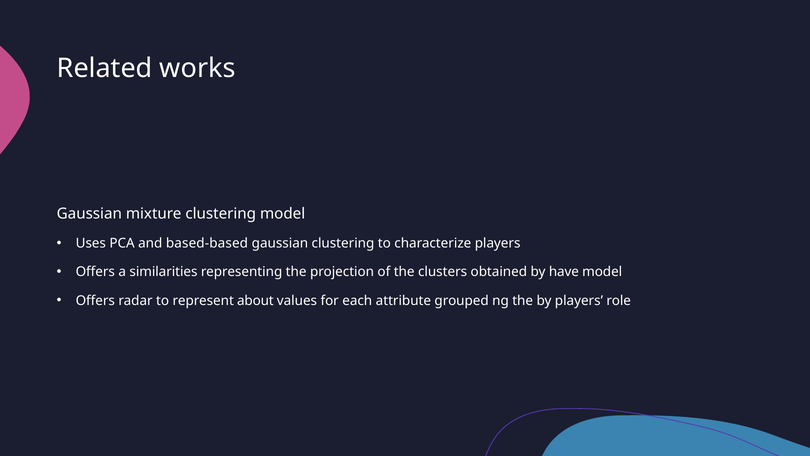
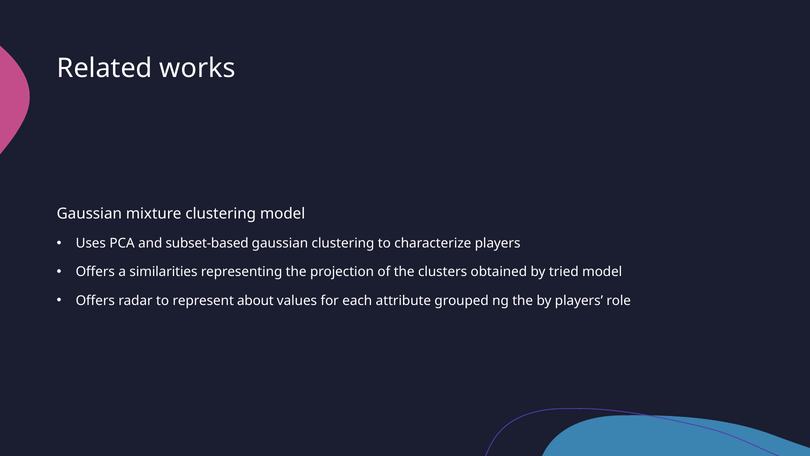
based-based: based-based -> subset-based (207, 243)
have: have -> tried (564, 272)
